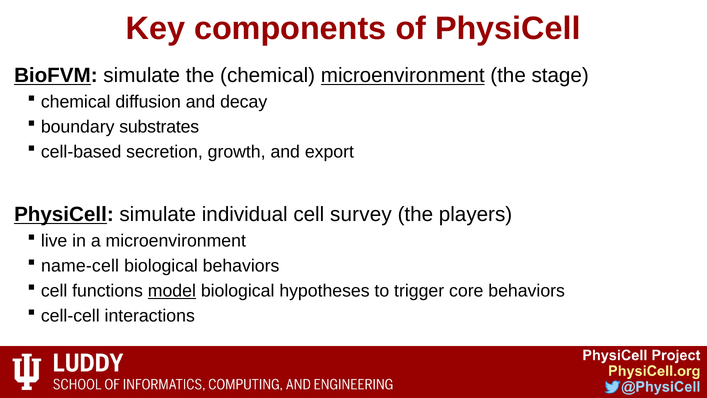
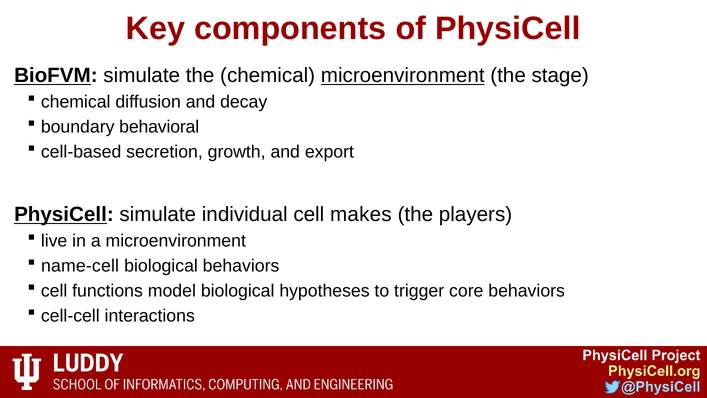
substrates: substrates -> behavioral (159, 127)
survey: survey -> makes (361, 214)
model underline: present -> none (172, 291)
